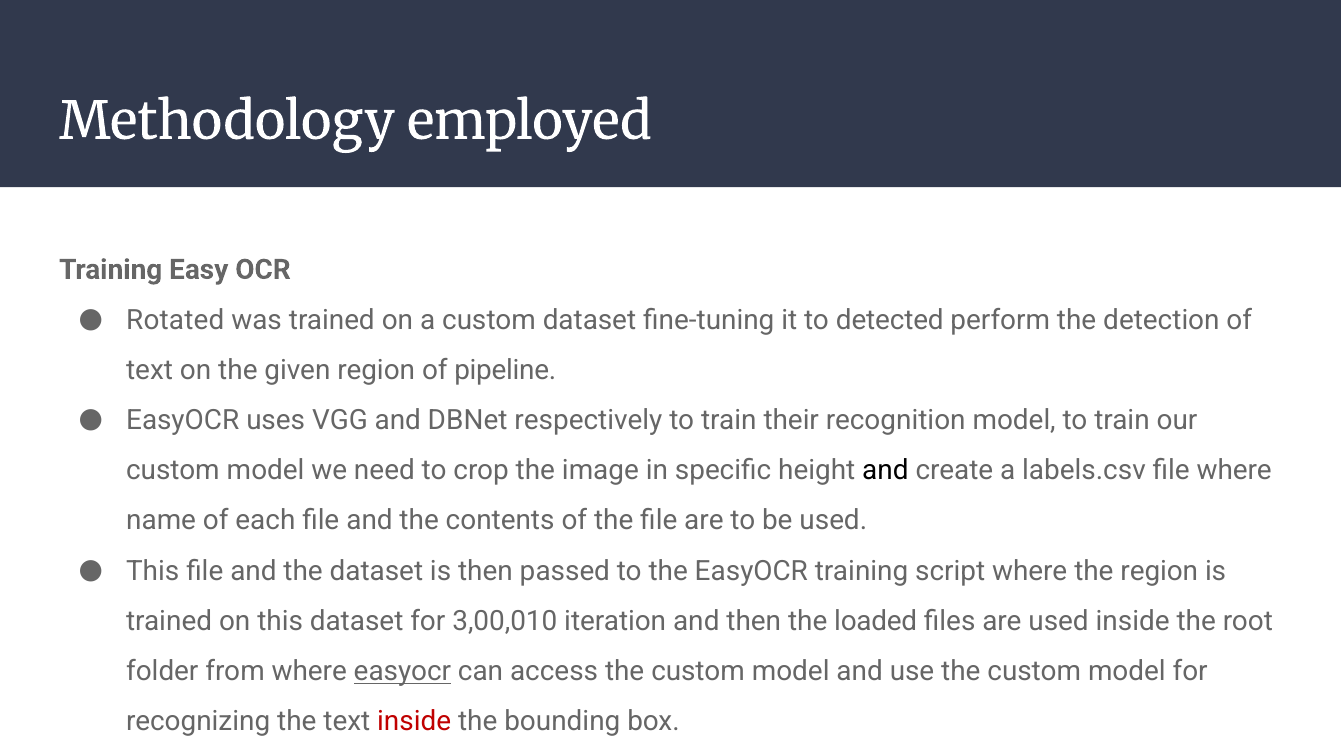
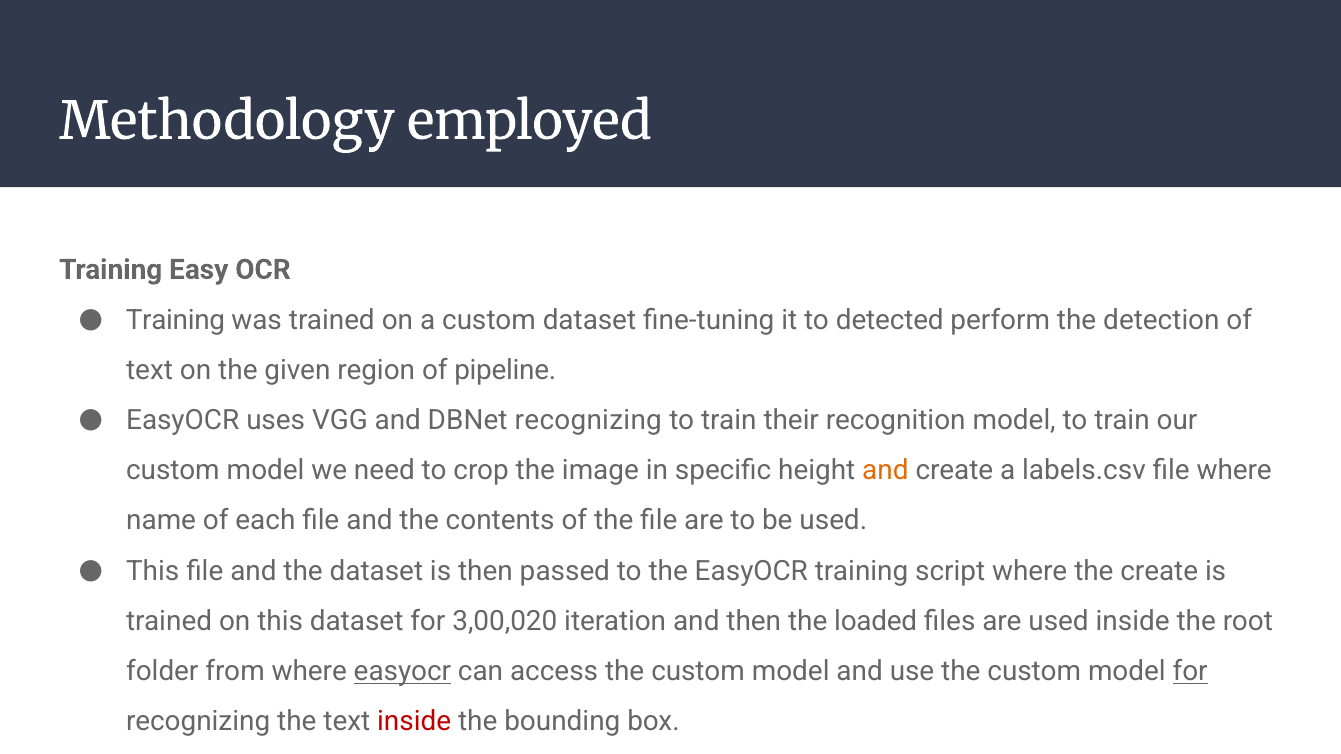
Rotated: Rotated -> Training (175, 320)
DBNet respectively: respectively -> recognizing (588, 420)
and colour: black -> orange (885, 471)
the region: region -> create (1159, 571)
3,00,010: 3,00,010 -> 3,00,020 (505, 622)
for underline: none -> present (1190, 672)
